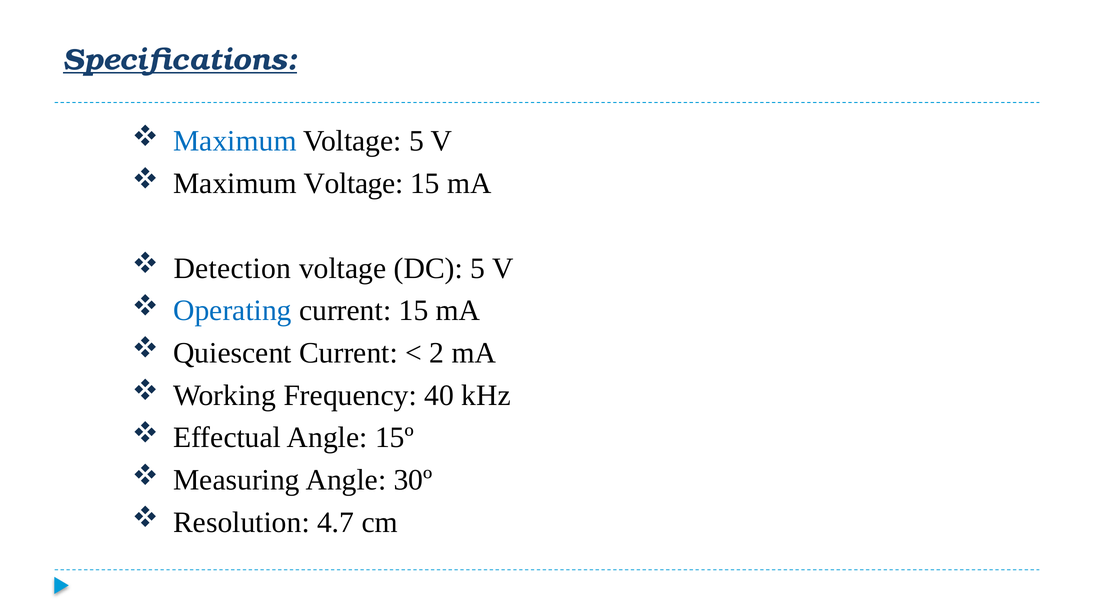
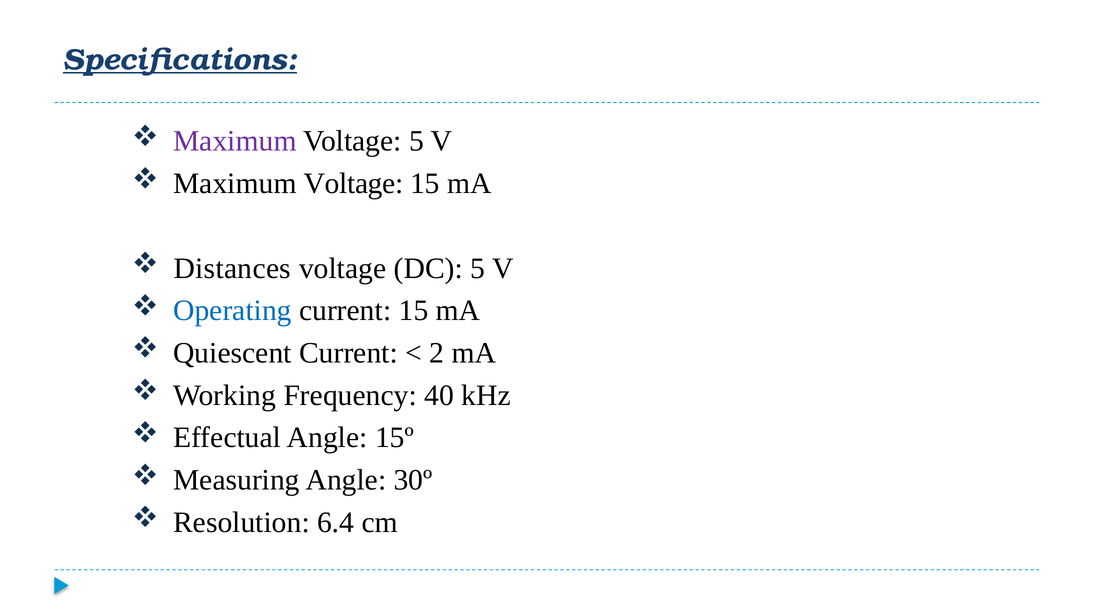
Maximum colour: blue -> purple (235, 141)
Detection: Detection -> Distances (232, 268)
4.7: 4.7 -> 6.4 (336, 523)
